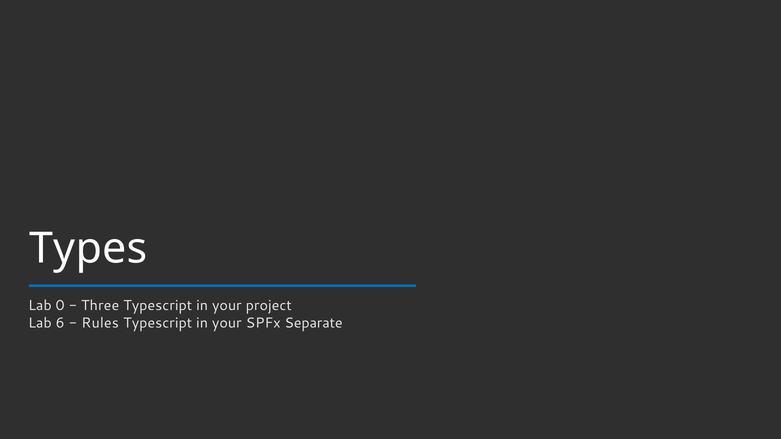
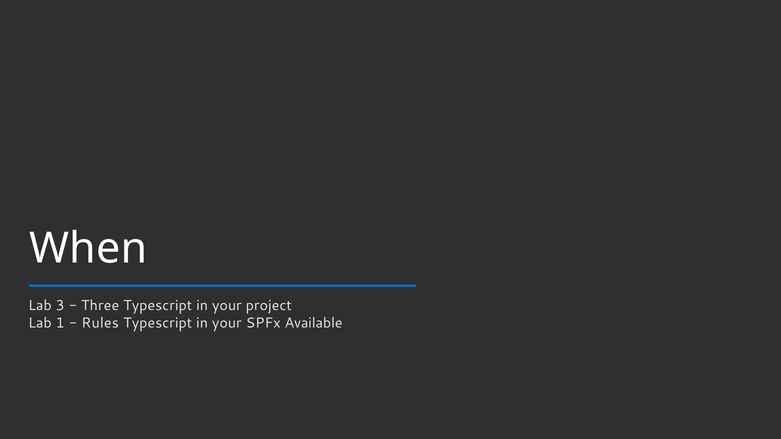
Types: Types -> When (88, 249)
0: 0 -> 3 (60, 306)
6: 6 -> 1 (60, 323)
Separate: Separate -> Available (314, 323)
